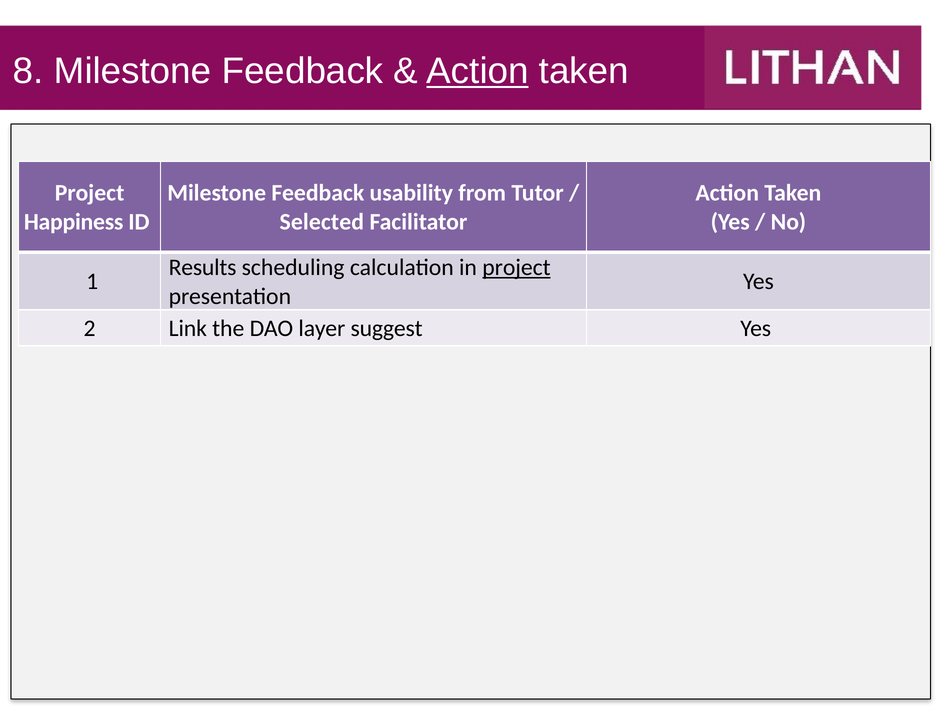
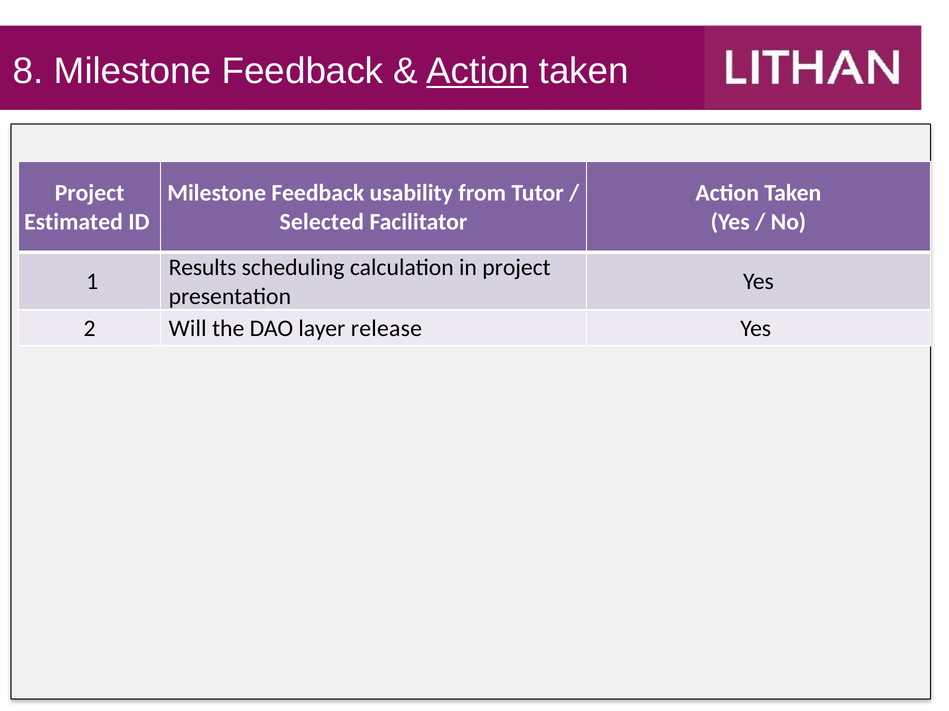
Happiness: Happiness -> Estimated (74, 222)
project underline: present -> none (516, 268)
Link: Link -> Will (188, 329)
suggest: suggest -> release (386, 329)
